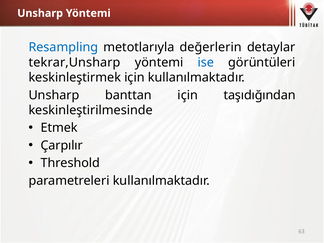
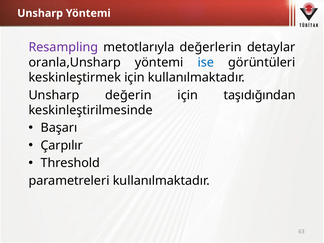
Resampling colour: blue -> purple (63, 47)
tekrar,Unsharp: tekrar,Unsharp -> oranla,Unsharp (75, 62)
banttan: banttan -> değerin (128, 95)
Etmek: Etmek -> Başarı (59, 128)
